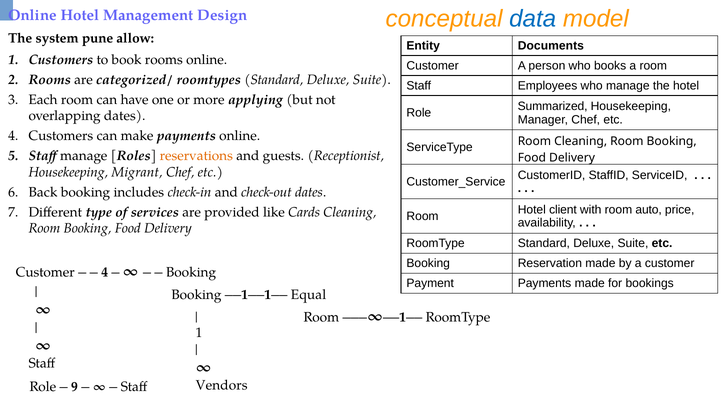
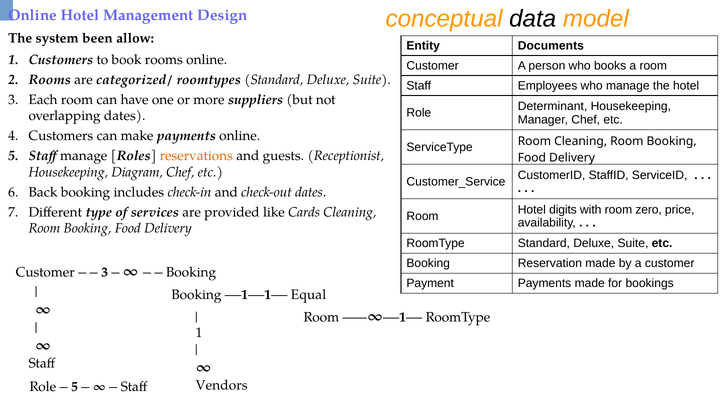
data colour: blue -> black (533, 19)
pune: pune -> been (97, 38)
applying: applying -> suppliers (256, 100)
Summarized: Summarized -> Determinant (553, 106)
Migrant: Migrant -> Diagram (137, 172)
client: client -> digits (563, 209)
auto: auto -> zero (649, 209)
4: 4 -> 3 (105, 272)
9: 9 -> 5 (74, 386)
